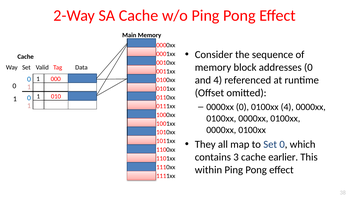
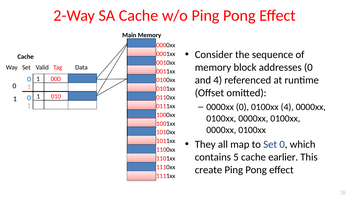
3: 3 -> 5 (236, 157)
within: within -> create (208, 169)
